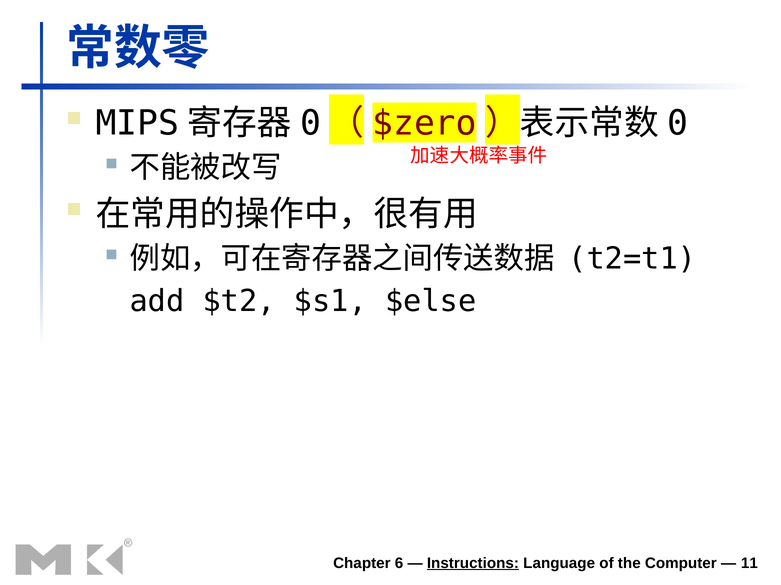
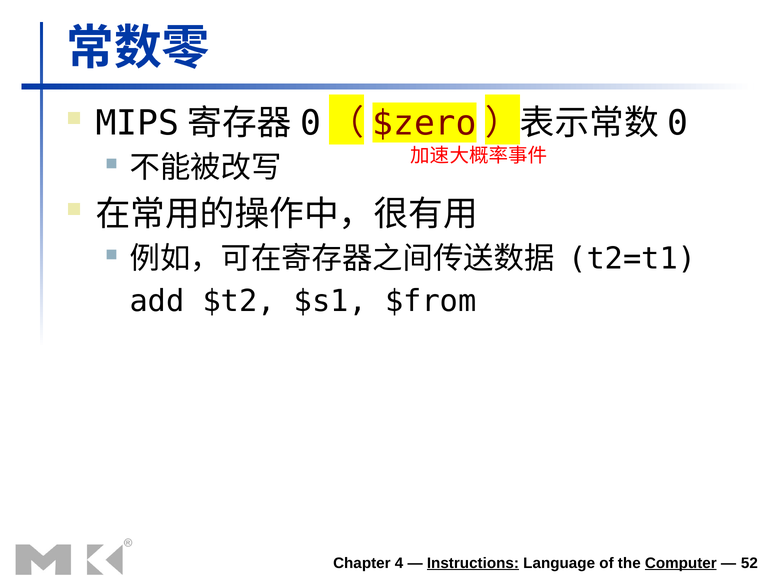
$else: $else -> $from (431, 302)
6: 6 -> 4 (399, 564)
Computer underline: none -> present (681, 564)
11: 11 -> 52 (749, 564)
